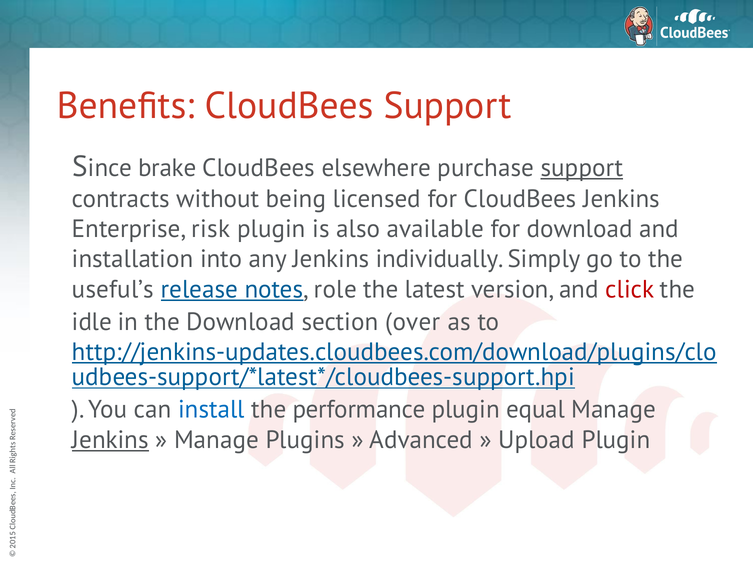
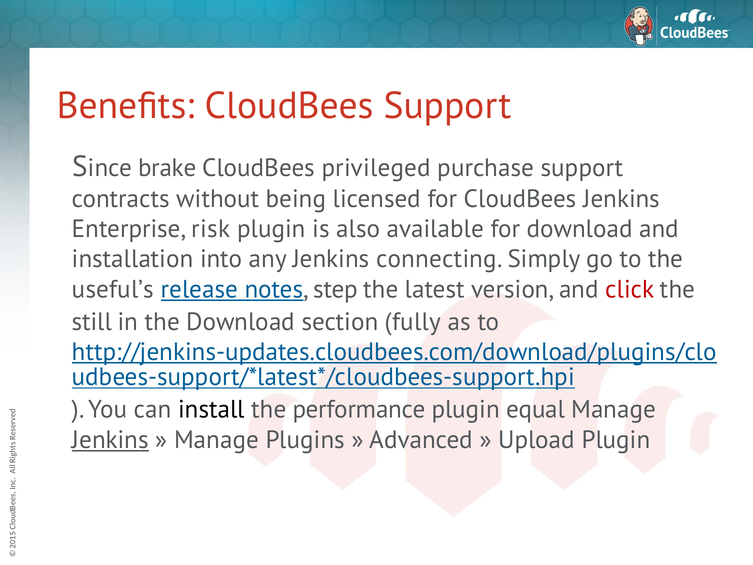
elsewhere: elsewhere -> privileged (376, 168)
support underline: present -> none (582, 168)
individually: individually -> connecting (439, 259)
role: role -> step (336, 289)
idle: idle -> still (92, 322)
over: over -> fully (413, 322)
install colour: blue -> black (211, 409)
